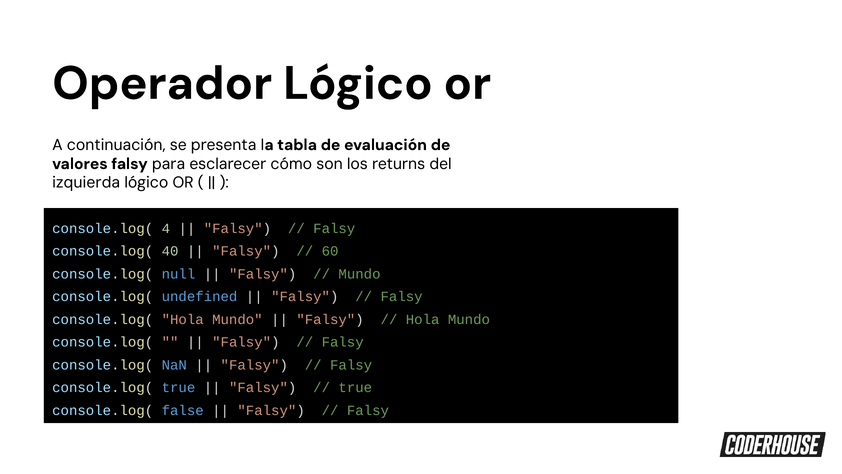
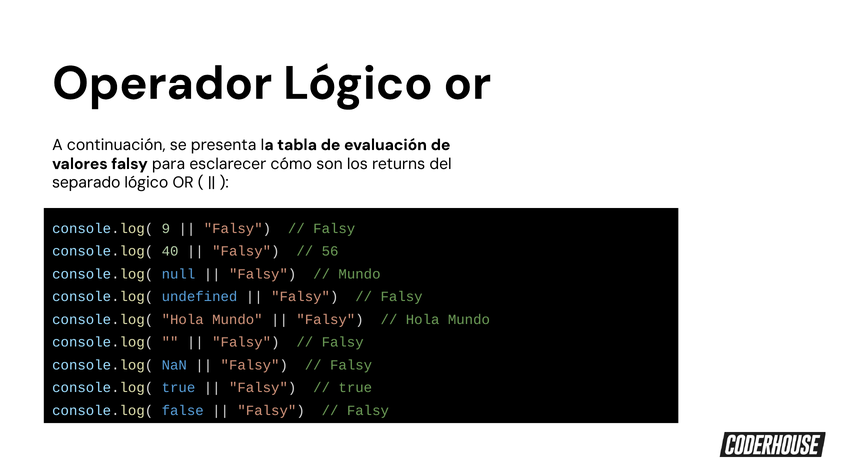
izquierda: izquierda -> separado (86, 183)
4: 4 -> 9 (166, 228)
60: 60 -> 56 (330, 251)
